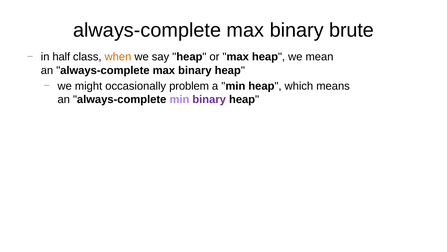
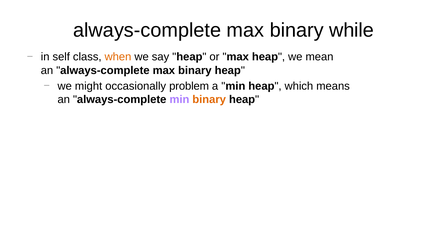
brute: brute -> while (352, 30)
half: half -> self (61, 57)
binary colour: purple -> orange (209, 99)
